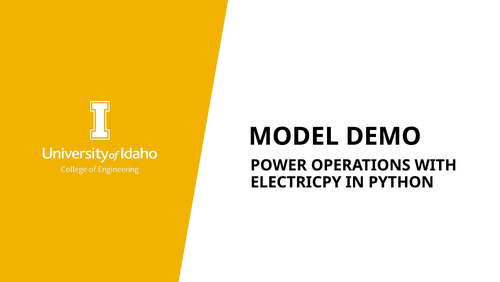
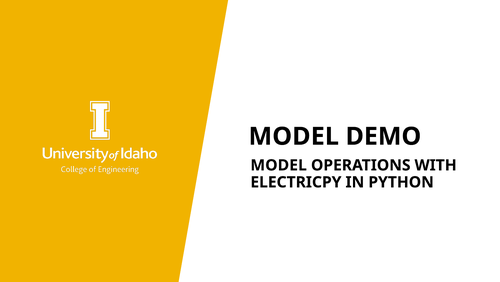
POWER: POWER -> MODEL (279, 165)
